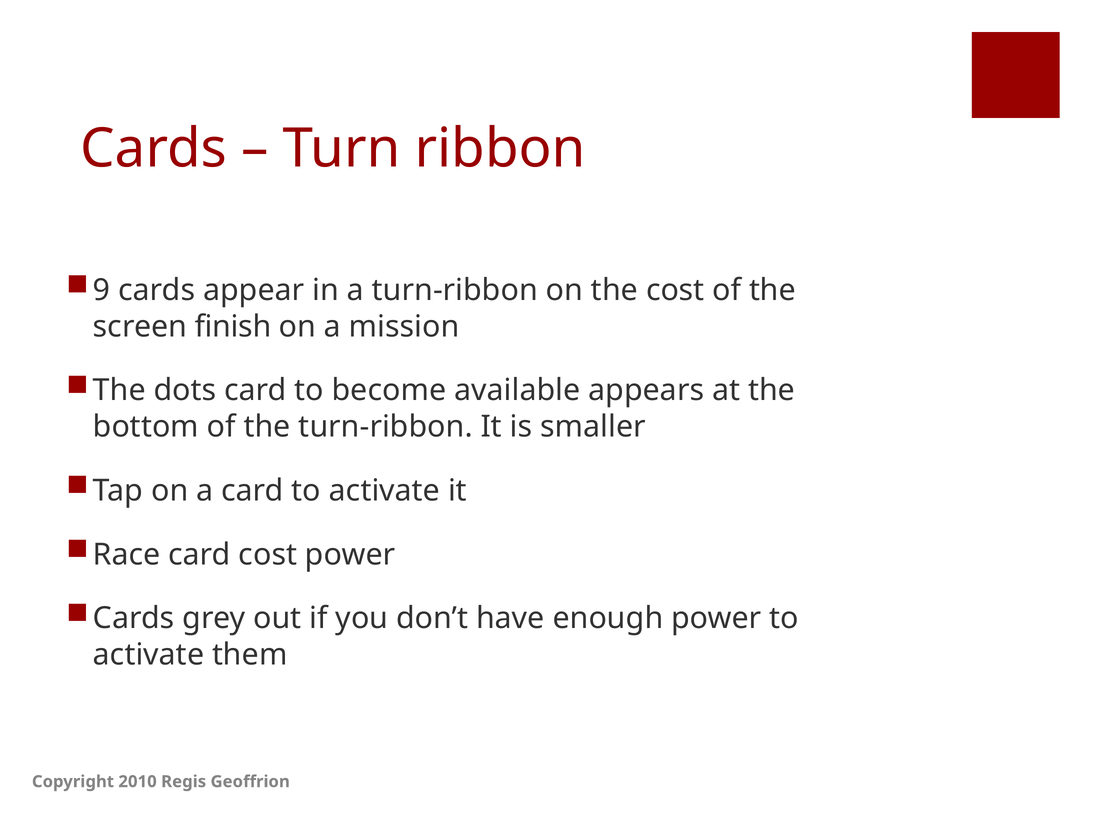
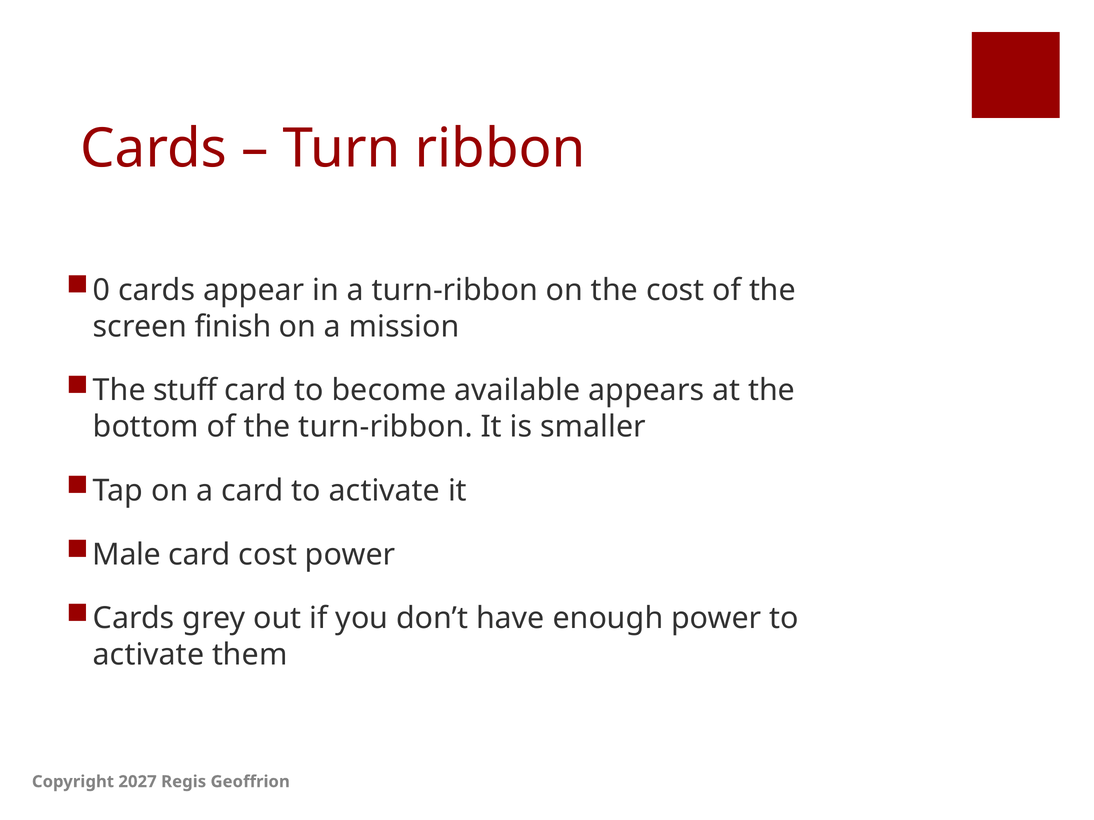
9: 9 -> 0 (102, 290)
dots: dots -> stuff (185, 391)
Race: Race -> Male (127, 555)
2010: 2010 -> 2027 (138, 782)
